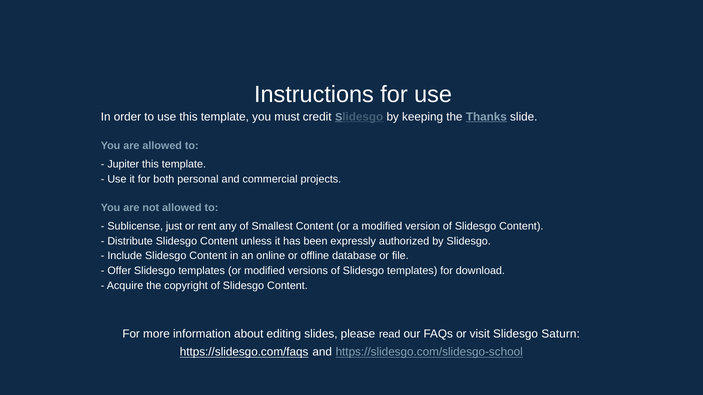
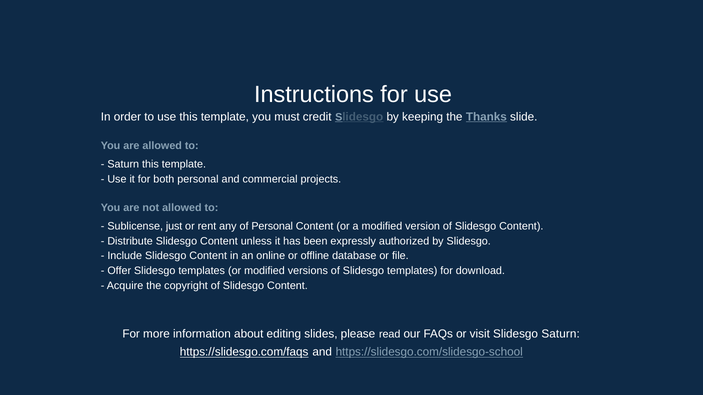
Jupiter: Jupiter -> Saturn (123, 165)
of Smallest: Smallest -> Personal (272, 227)
